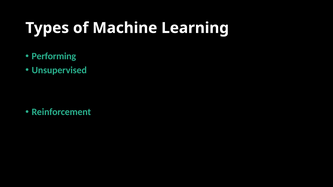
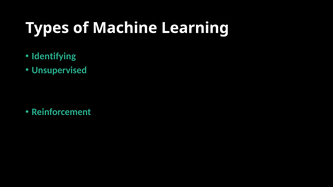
Performing: Performing -> Identifying (54, 56)
